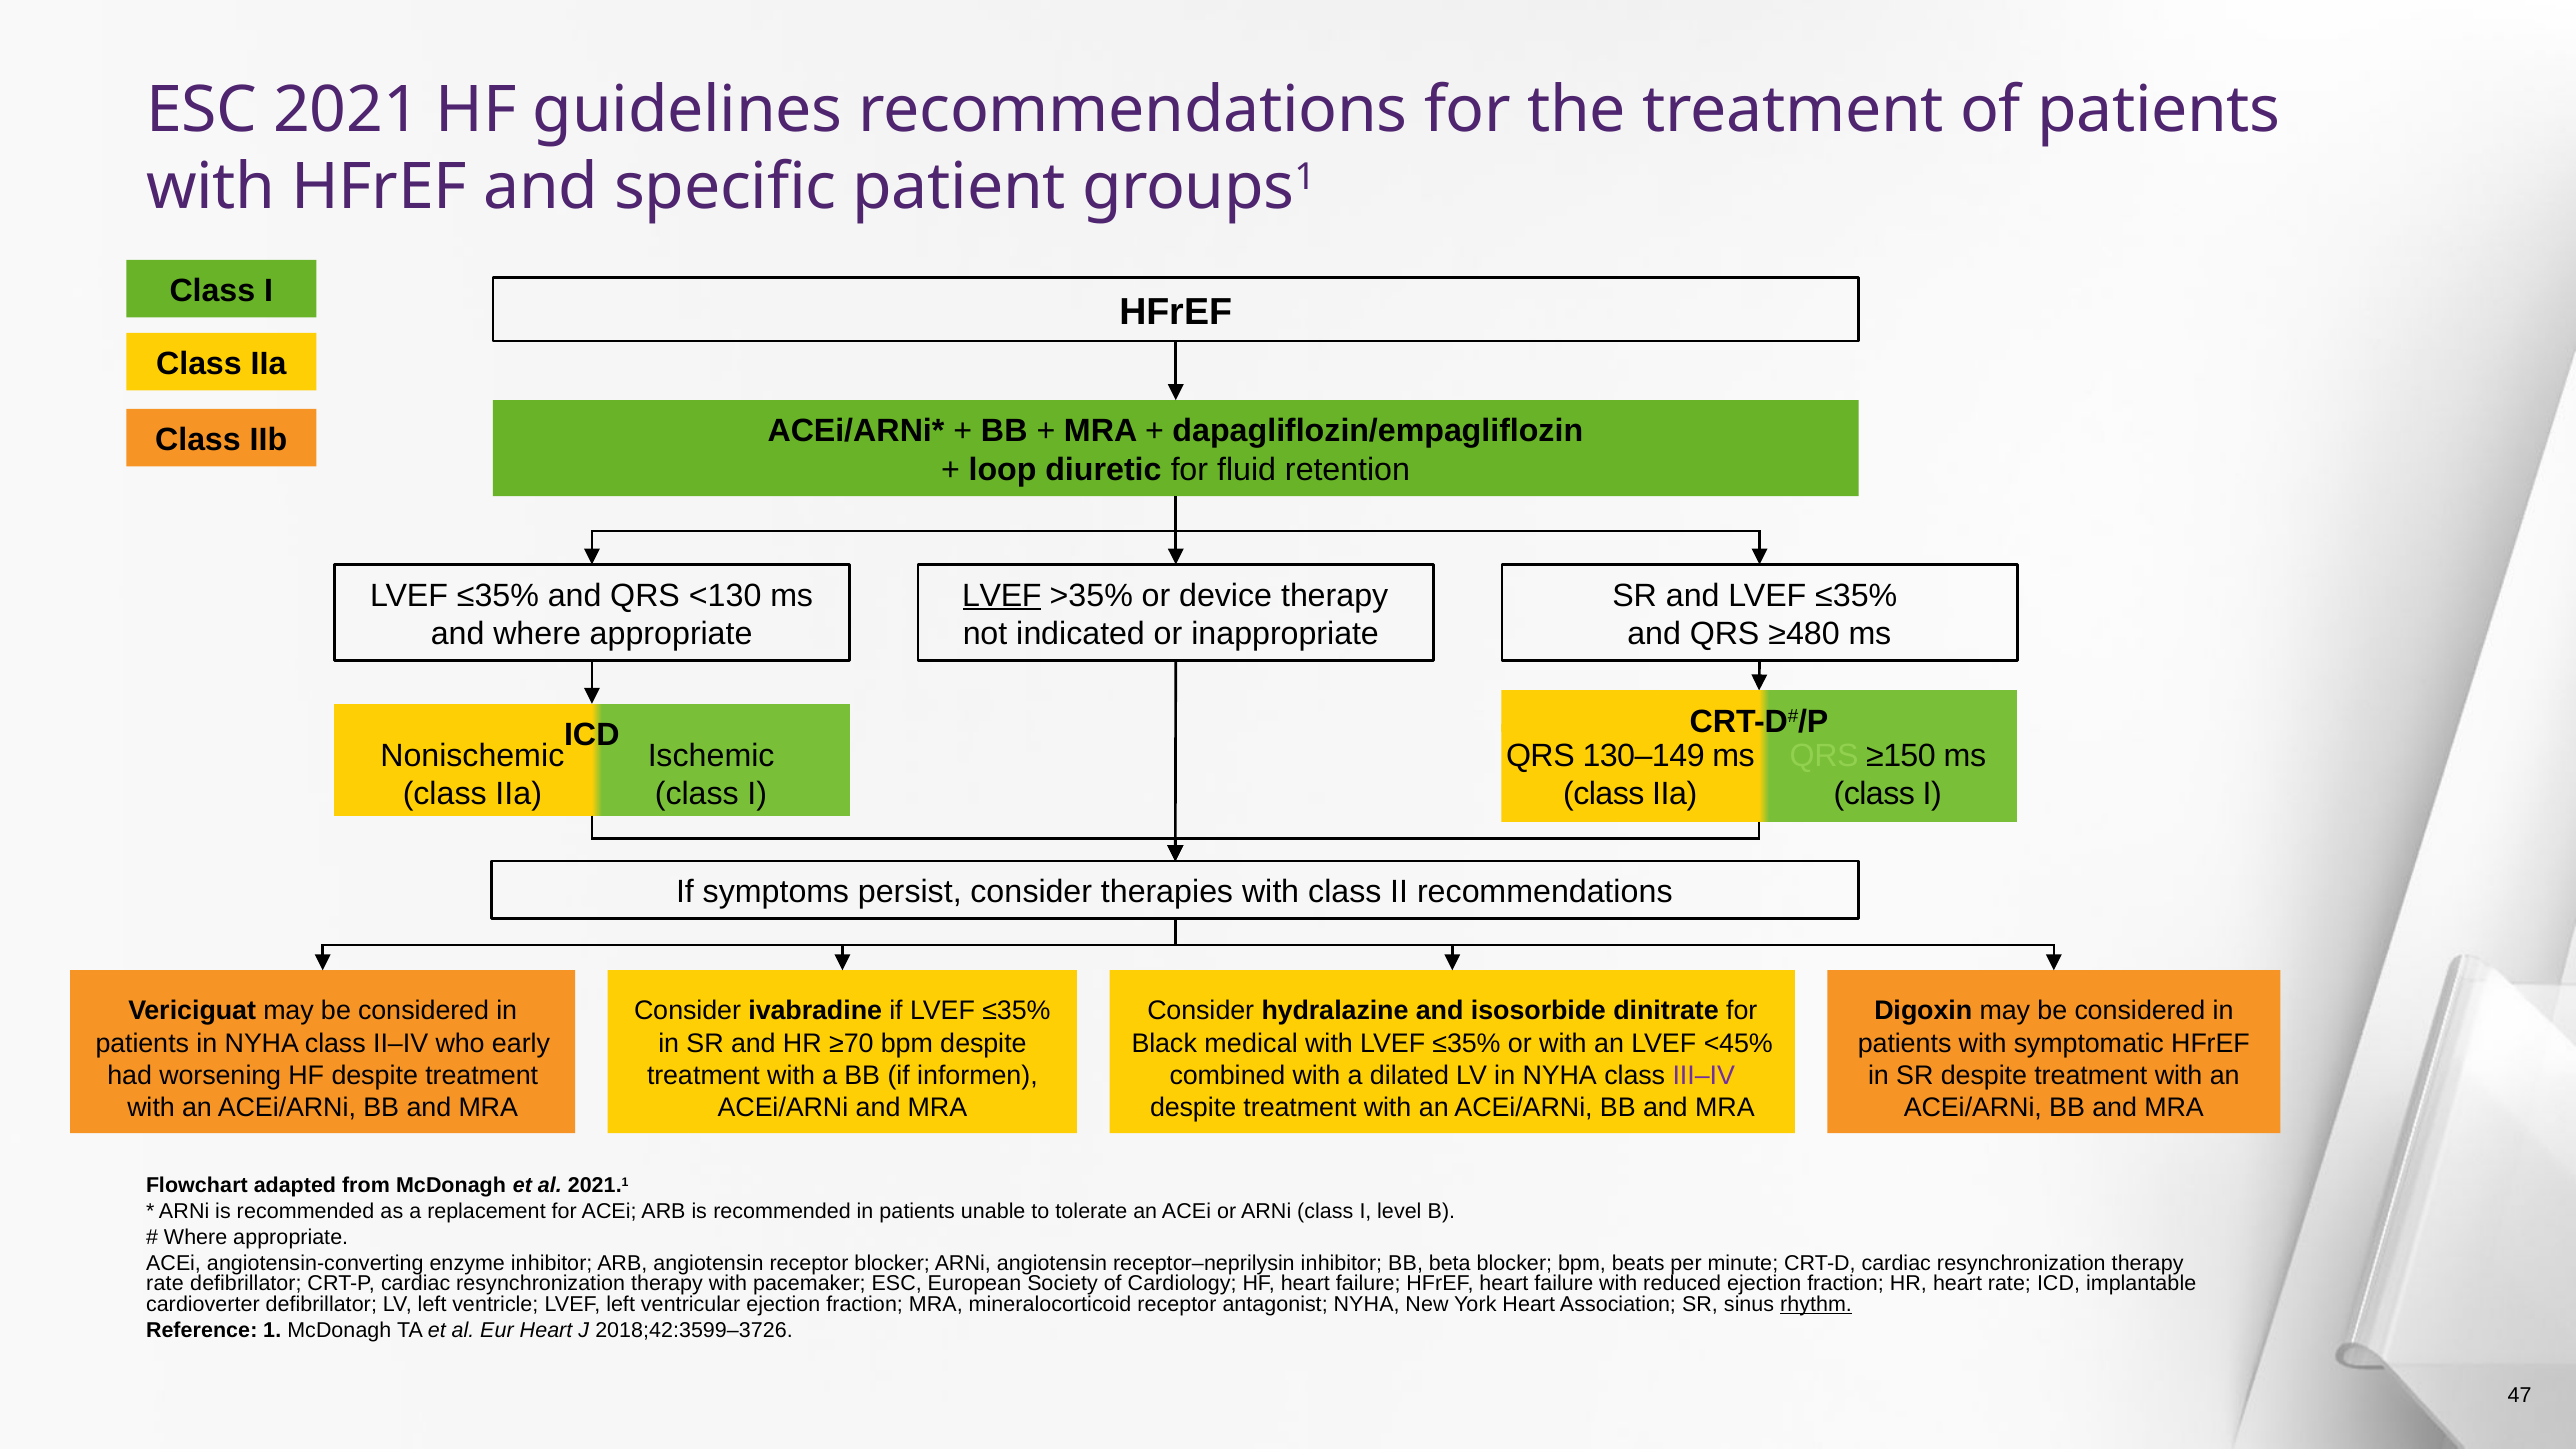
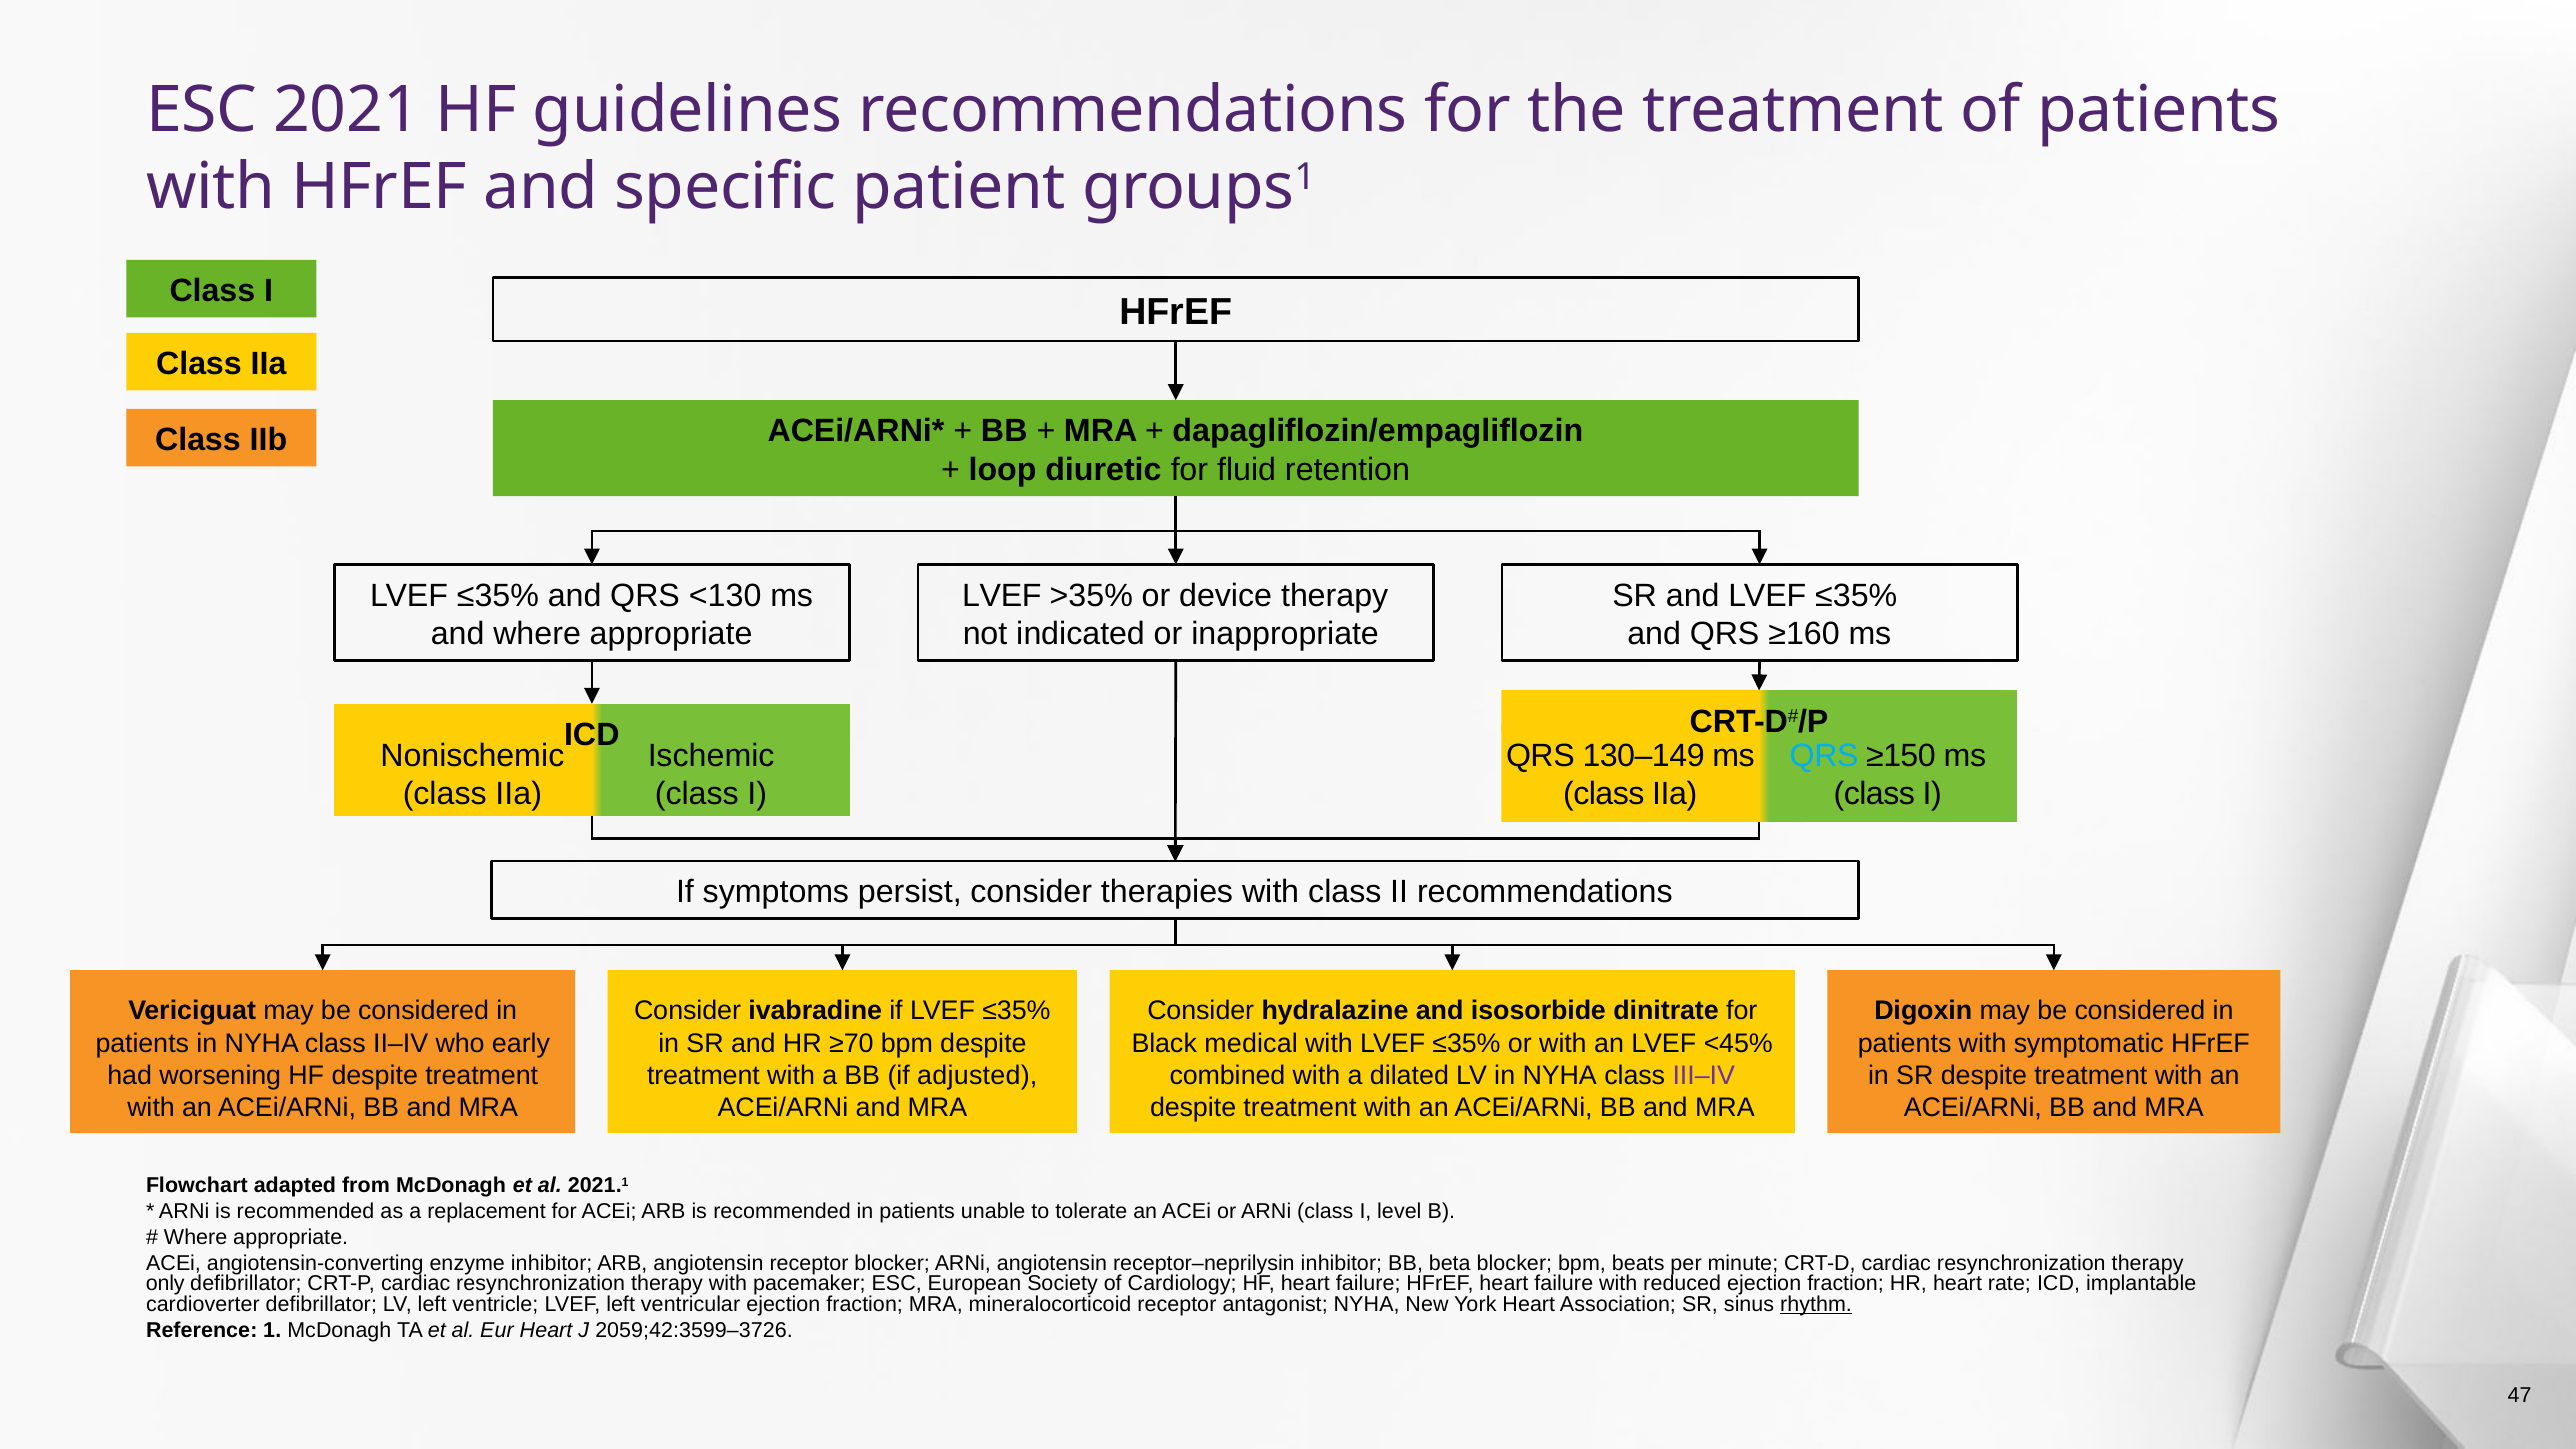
LVEF underline: present -> none (1002, 596)
≥480: ≥480 -> ≥160 (1804, 634)
QRS colour: light green -> light blue (1824, 755)
informen: informen -> adjusted (977, 1075)
rate: rate -> only (165, 1284)
2018;42:3599–3726: 2018;42:3599–3726 -> 2059;42:3599–3726 (694, 1330)
